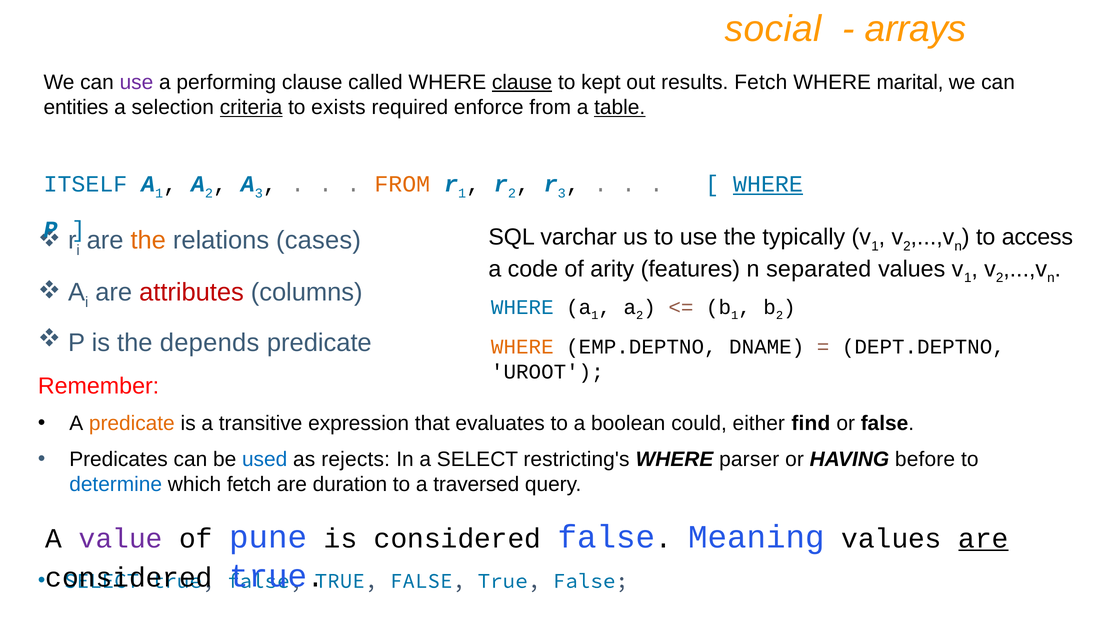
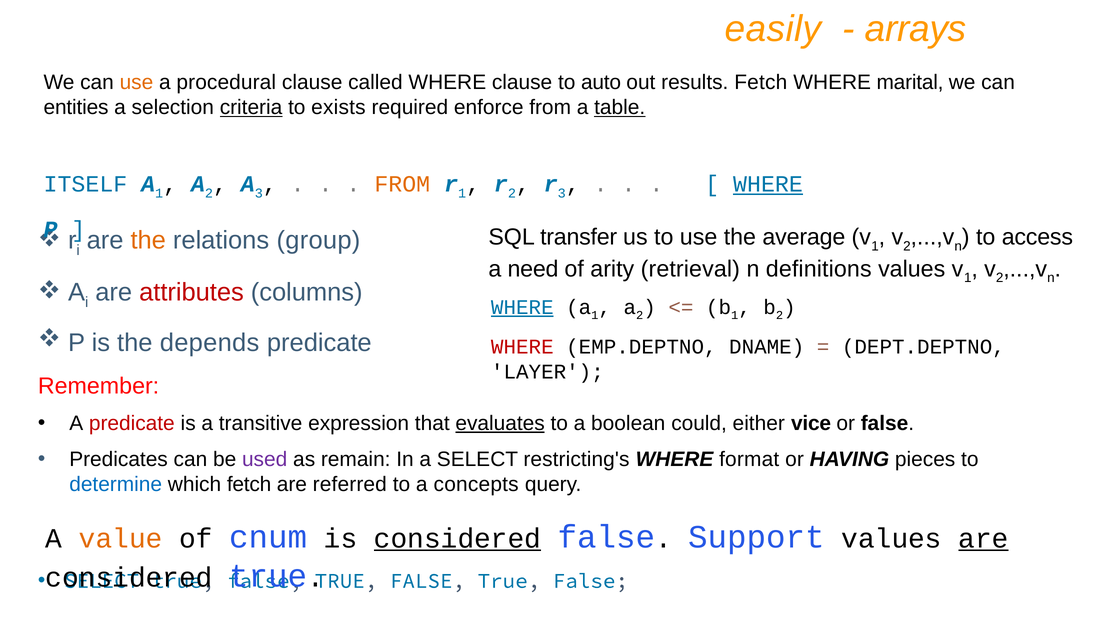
social: social -> easily (773, 29)
use colour: purple -> orange (136, 82)
performing: performing -> procedural (226, 82)
clause underline: present -> none (522, 82)
kept: kept -> auto (601, 82)
varchar: varchar -> transfer (579, 237)
typically: typically -> average (804, 237)
cases: cases -> group (318, 240)
code: code -> need (533, 269)
features: features -> retrieval (690, 269)
separated: separated -> definitions (819, 269)
WHERE underline: none -> present (522, 307)
WHERE colour: orange -> red (522, 347)
UROOT: UROOT -> LAYER (547, 372)
predicate colour: orange -> red (132, 423)
evaluates underline: none -> present (500, 423)
find: find -> vice (811, 423)
used colour: blue -> purple (265, 459)
rejects: rejects -> remain (356, 459)
parser: parser -> format (749, 459)
before: before -> pieces (925, 459)
duration: duration -> referred (350, 484)
traversed: traversed -> concepts (476, 484)
value colour: purple -> orange (121, 538)
pune: pune -> cnum (268, 537)
considered underline: none -> present (458, 538)
Meaning: Meaning -> Support (757, 537)
